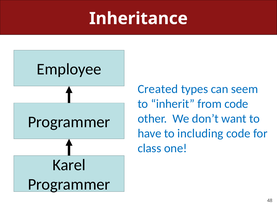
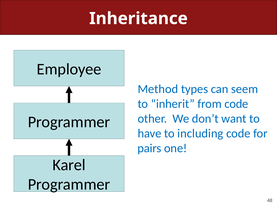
Created: Created -> Method (158, 89)
class: class -> pairs (149, 148)
